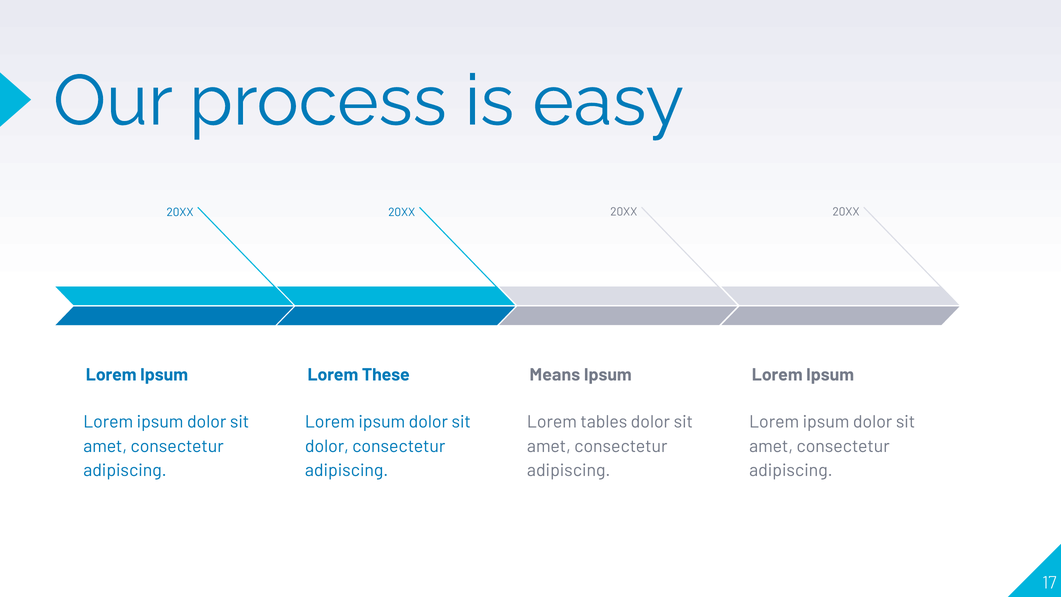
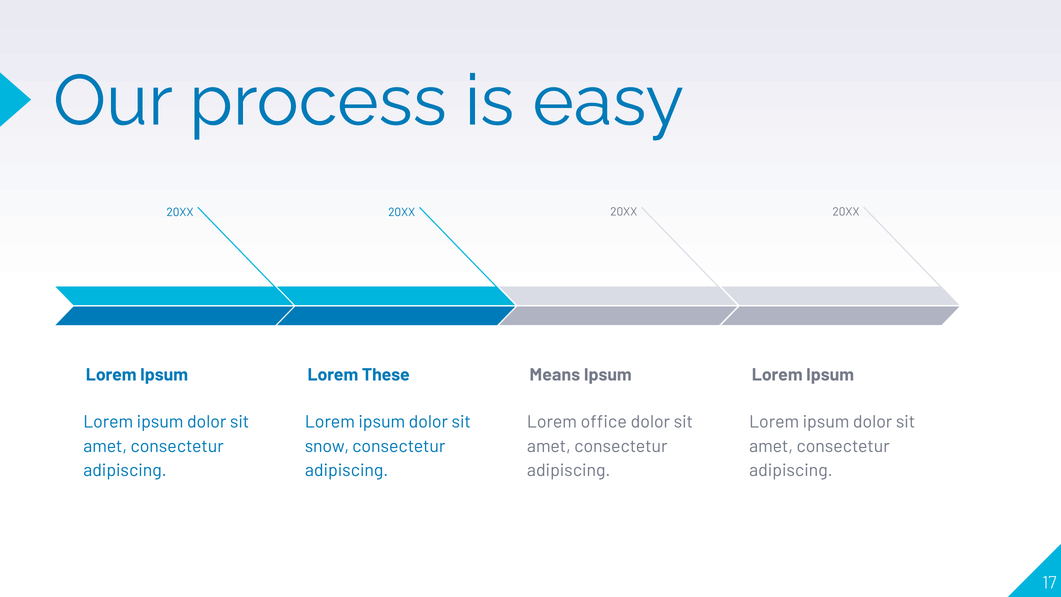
tables: tables -> office (604, 422)
dolor: dolor -> snow (327, 446)
